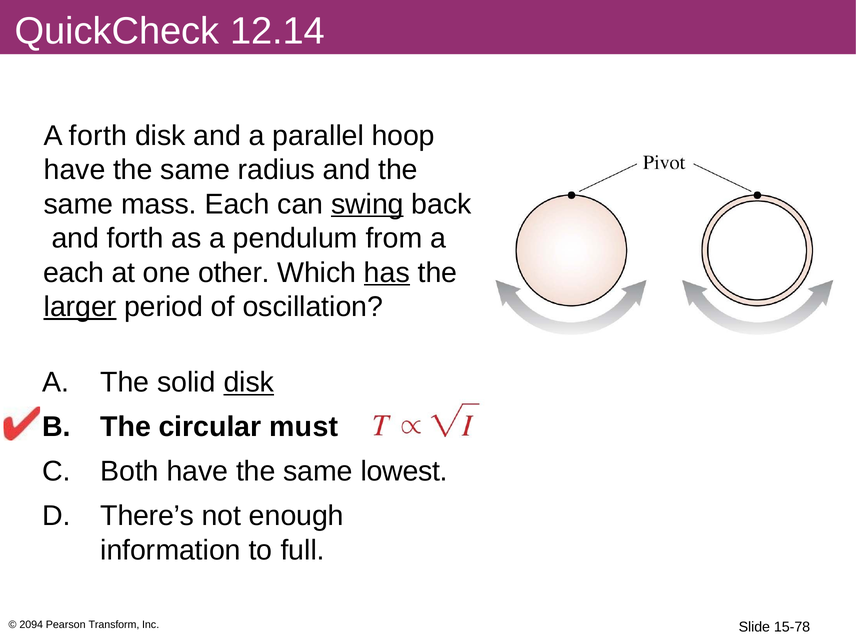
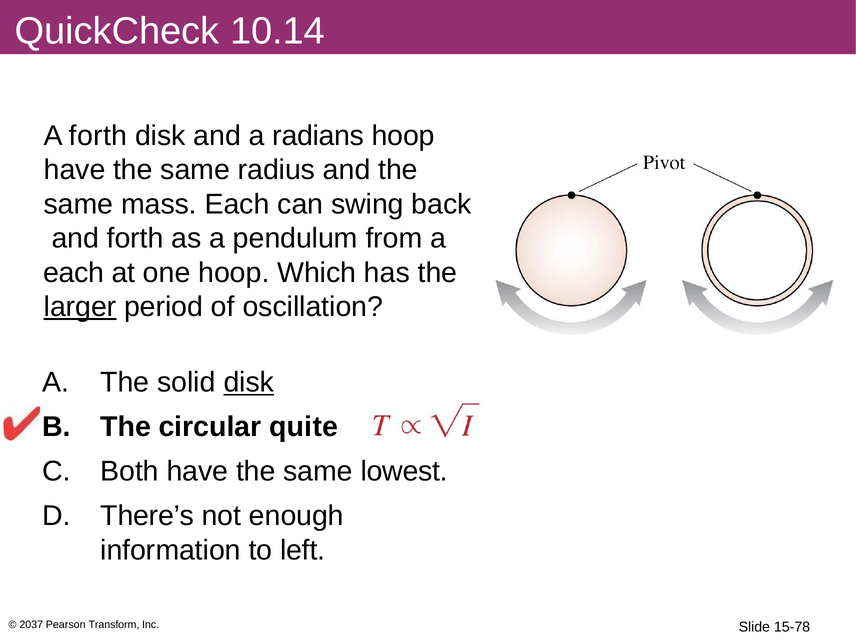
12.14: 12.14 -> 10.14 (277, 31)
parallel: parallel -> radians (318, 136)
swing underline: present -> none (367, 204)
one other: other -> hoop (234, 273)
has underline: present -> none (387, 273)
must: must -> quite (304, 427)
full: full -> left (303, 550)
2094: 2094 -> 2037 (31, 625)
